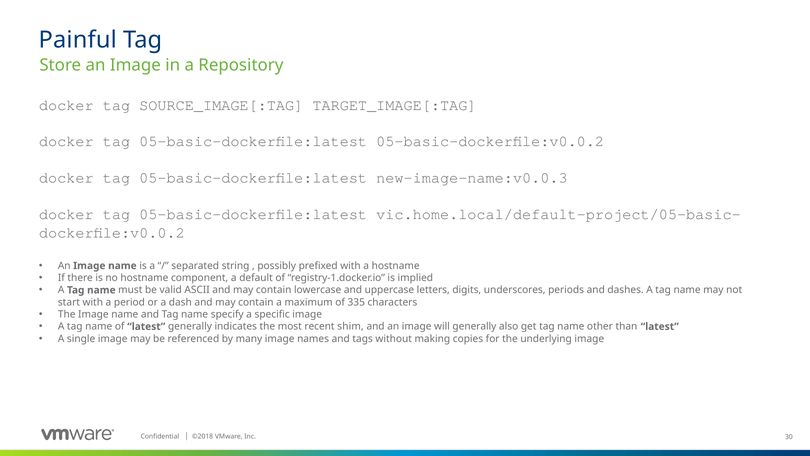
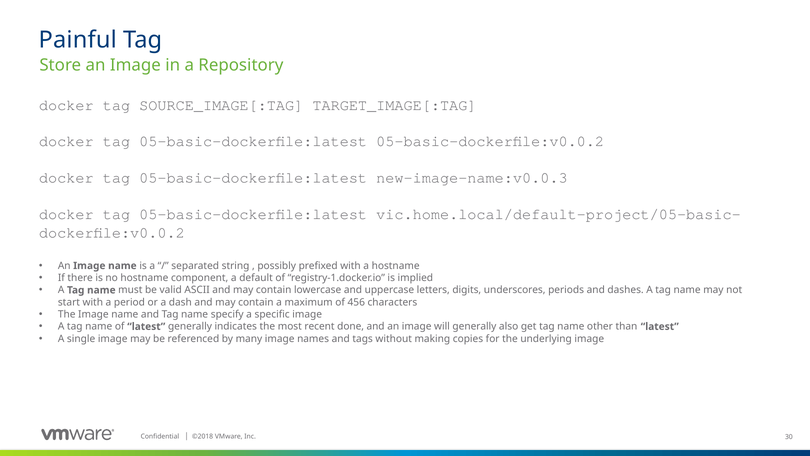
335: 335 -> 456 (356, 302)
shim: shim -> done (351, 326)
